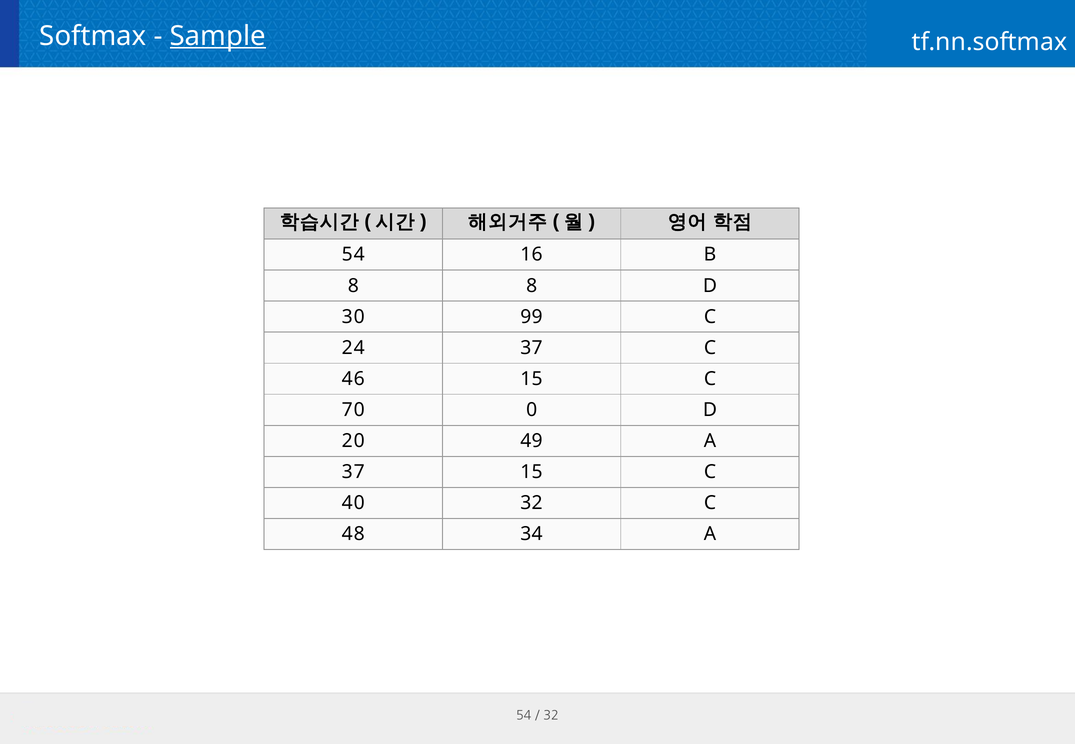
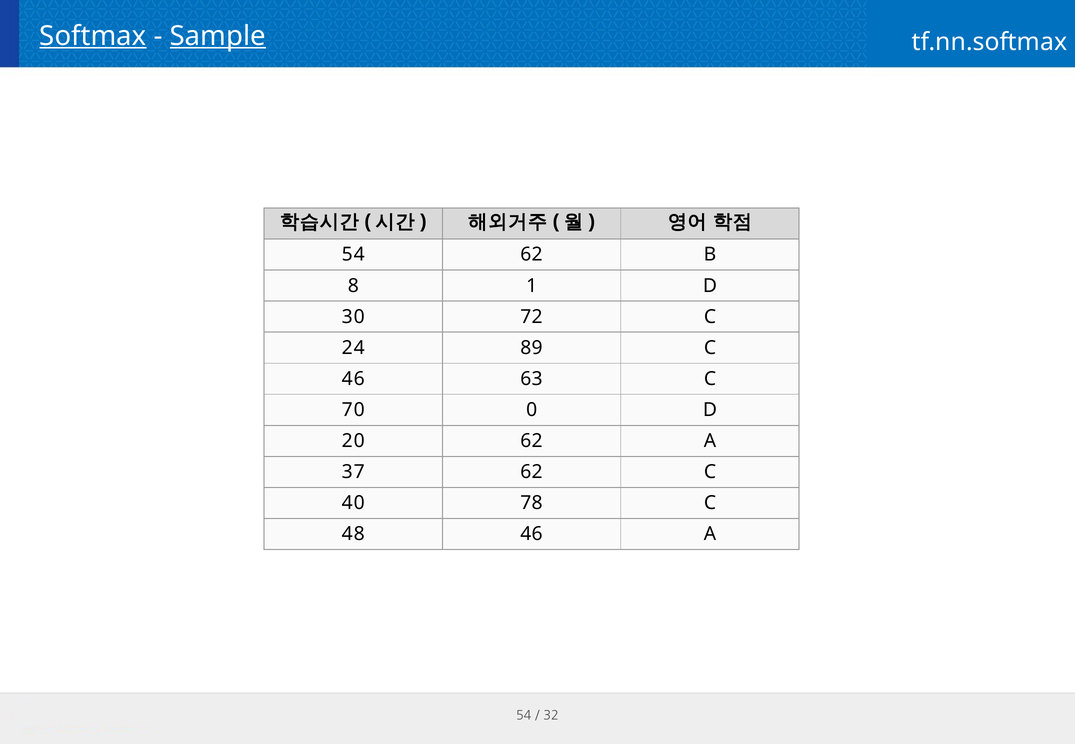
Softmax underline: none -> present (93, 36)
54 16: 16 -> 62 (531, 255)
8 8: 8 -> 1 (532, 286)
99: 99 -> 72 (531, 317)
24 37: 37 -> 89 (531, 348)
46 15: 15 -> 63 (531, 379)
20 49: 49 -> 62 (531, 441)
37 15: 15 -> 62 (531, 472)
40 32: 32 -> 78 (531, 503)
48 34: 34 -> 46 (531, 534)
